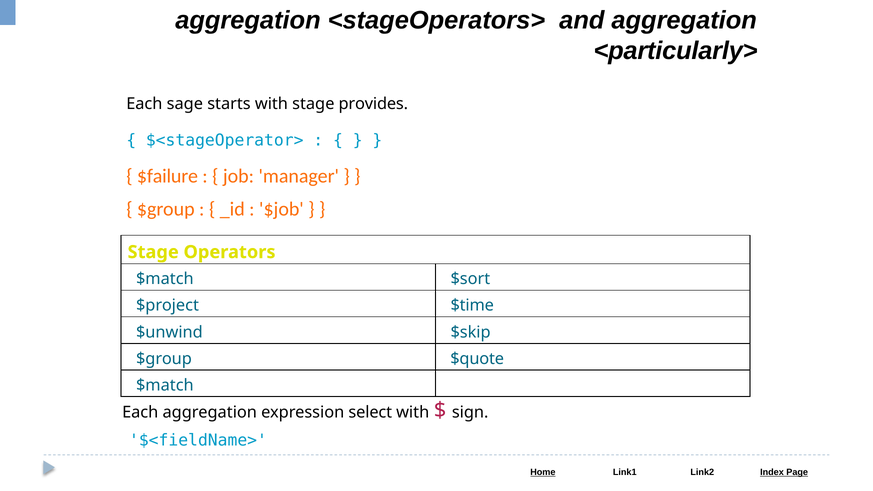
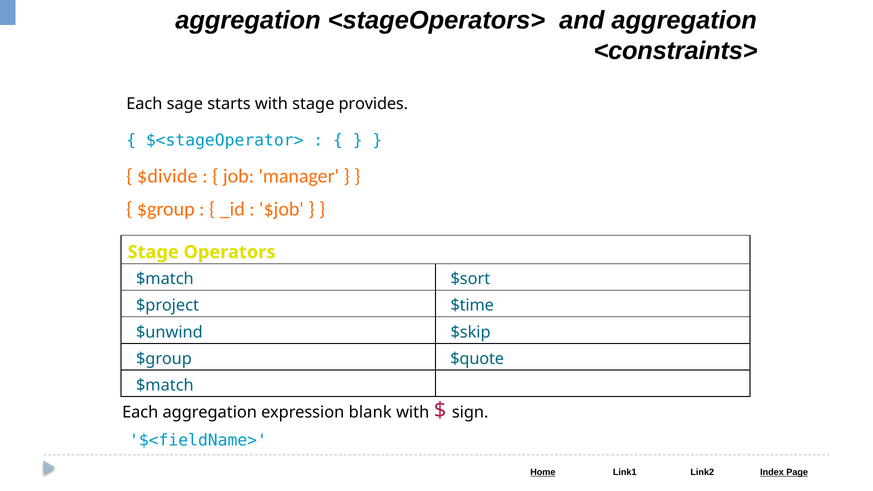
<particularly>: <particularly> -> <constraints> (676, 51)
$failure: $failure -> $divide (167, 176)
select: select -> blank (370, 412)
